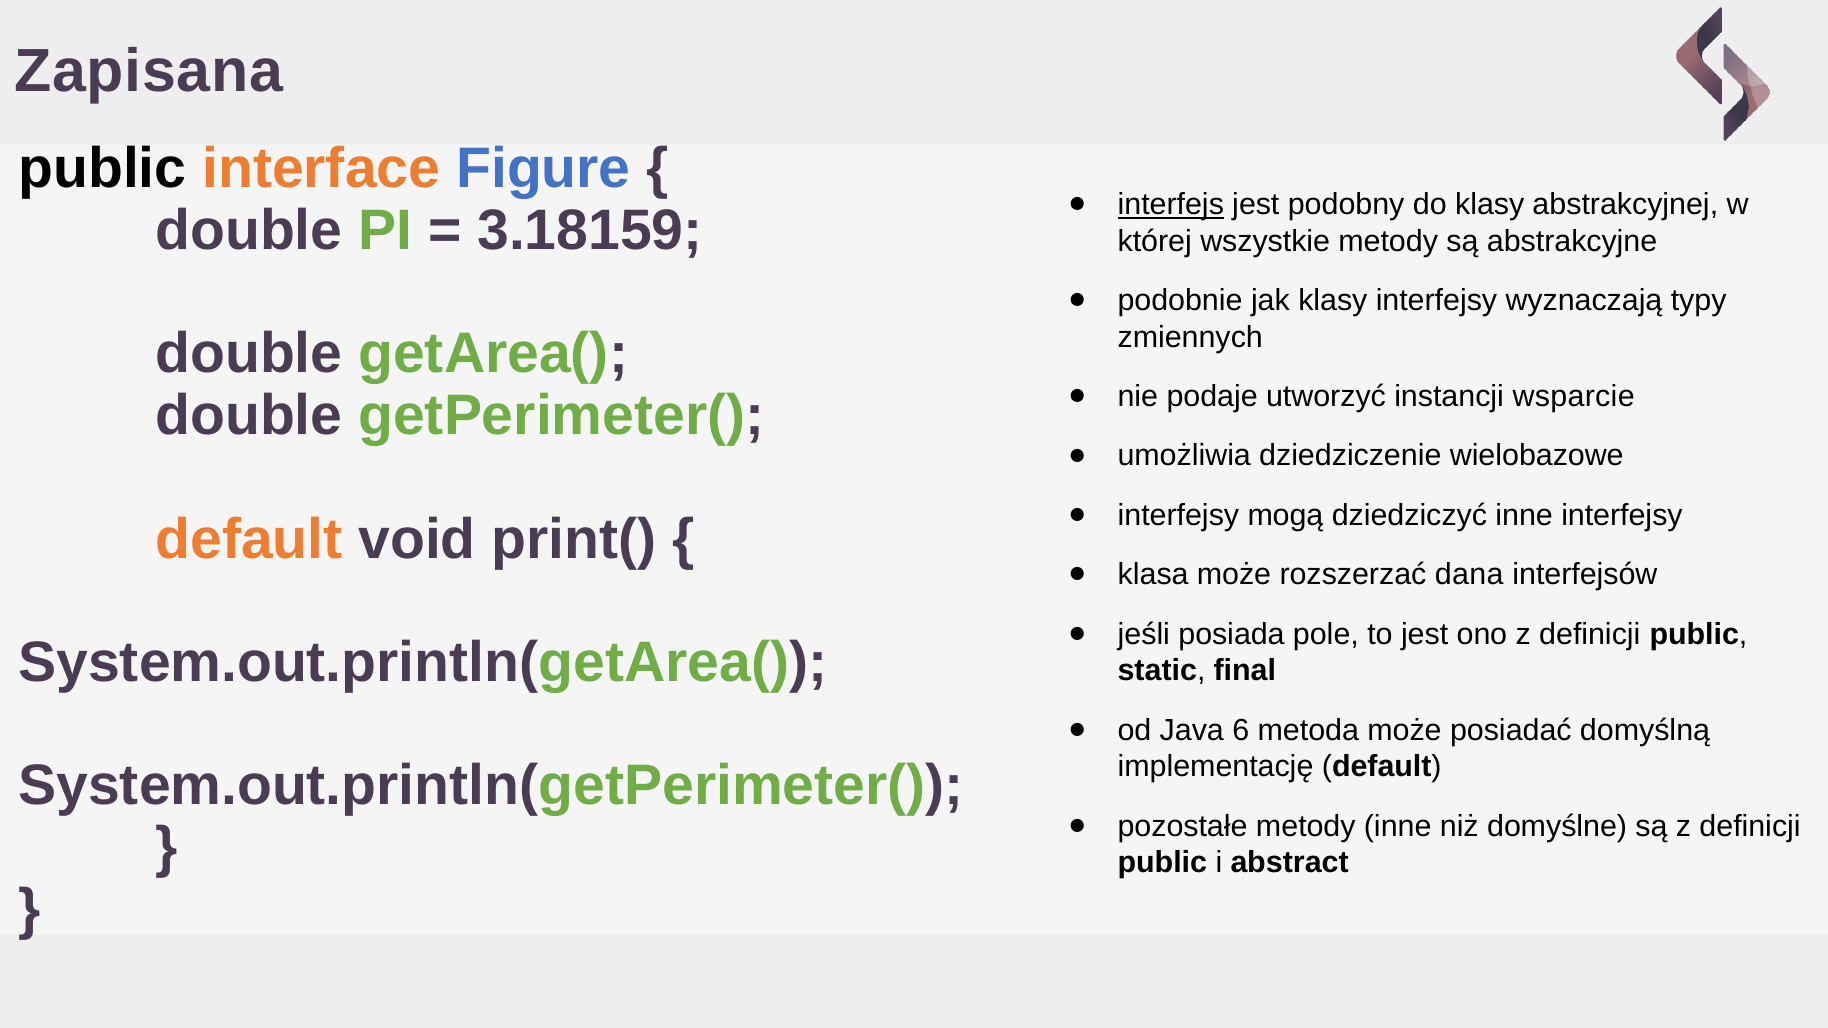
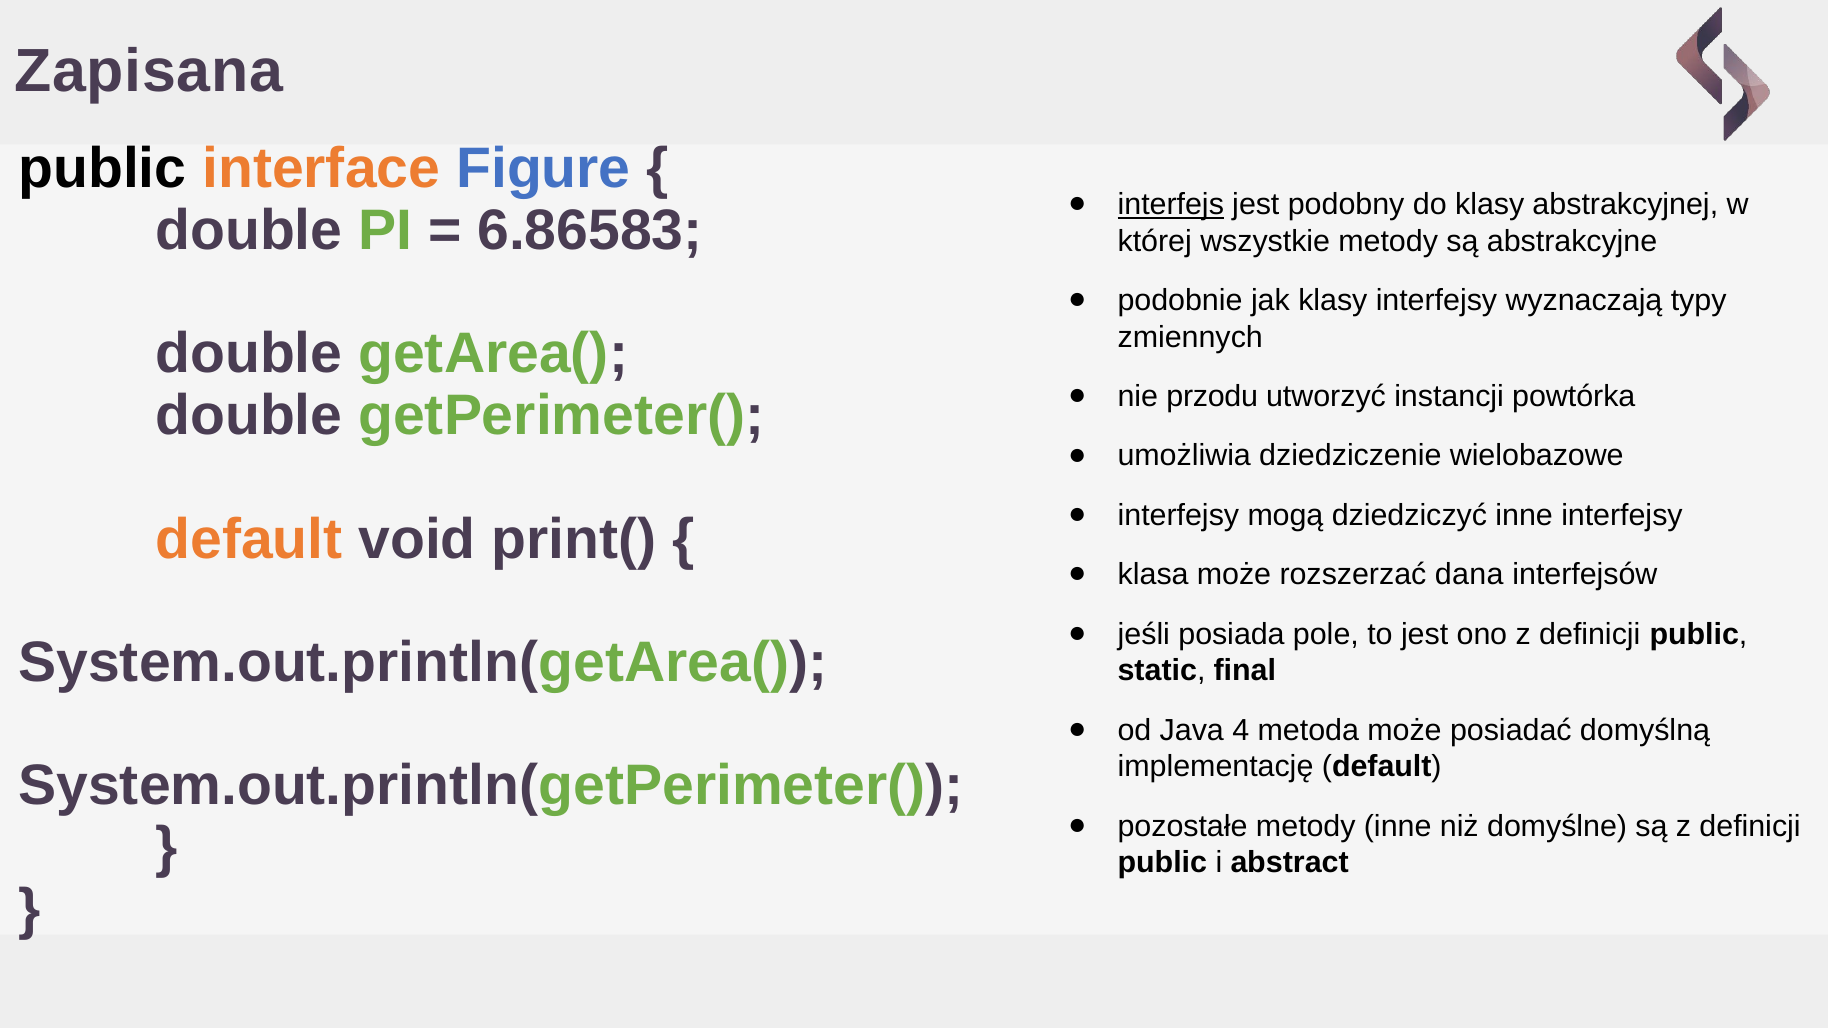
3.18159: 3.18159 -> 6.86583 (590, 231)
podaje: podaje -> przodu (1212, 397)
wsparcie: wsparcie -> powtórka (1574, 397)
6: 6 -> 4 (1241, 730)
